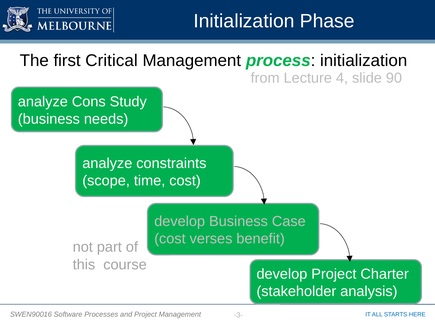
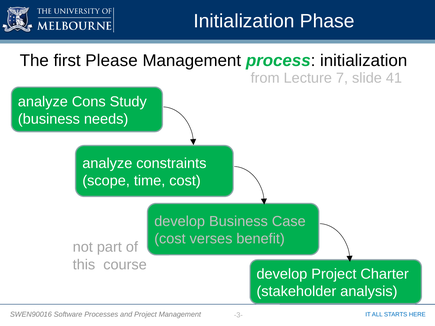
Critical: Critical -> Please (111, 61)
4: 4 -> 7 (342, 78)
90: 90 -> 41 (394, 78)
